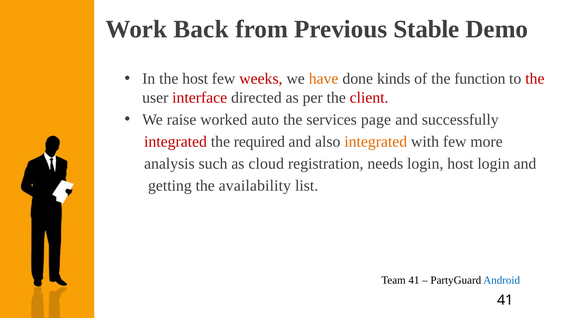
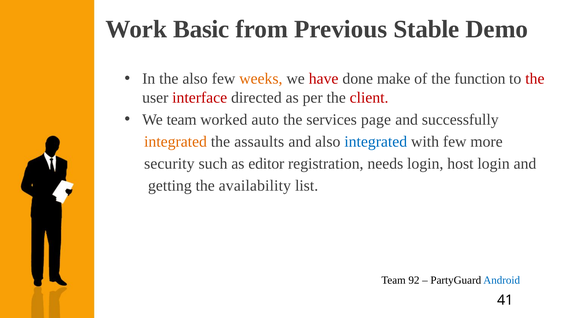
Back: Back -> Basic (201, 29)
the host: host -> also (195, 79)
weeks colour: red -> orange (261, 79)
have colour: orange -> red (324, 79)
kinds: kinds -> make (394, 79)
We raise: raise -> team (182, 120)
integrated colour: red -> orange (176, 142)
required: required -> assaults (259, 142)
integrated colour: orange -> blue (376, 142)
analysis: analysis -> security (169, 164)
cloud: cloud -> editor (266, 164)
Team 41: 41 -> 92 (414, 280)
